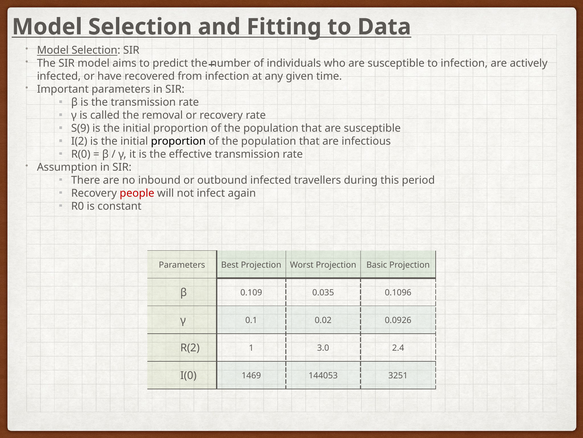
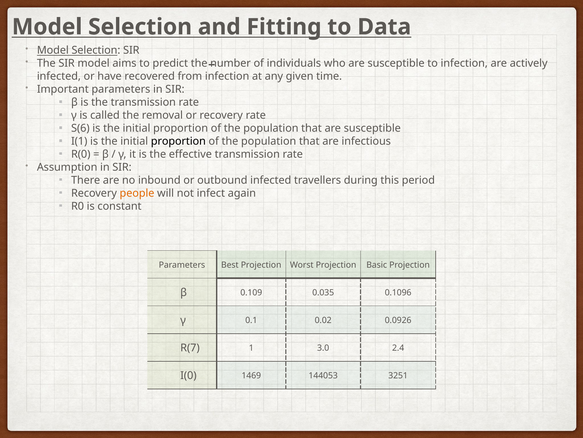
S(9: S(9 -> S(6 (80, 128)
I(2: I(2 -> I(1 (79, 141)
people colour: red -> orange (137, 193)
R(2: R(2 -> R(7 (190, 347)
